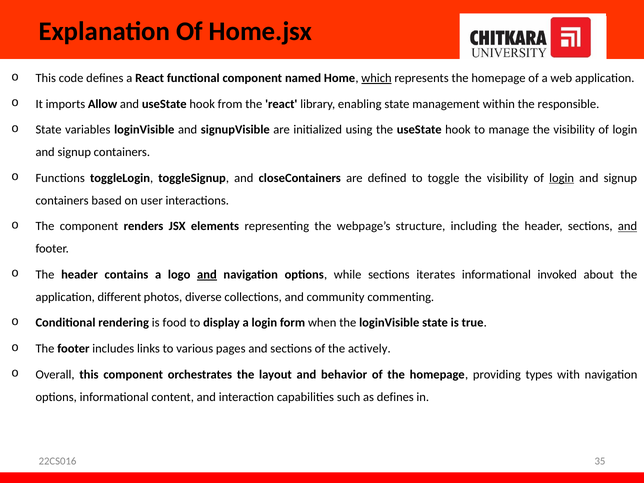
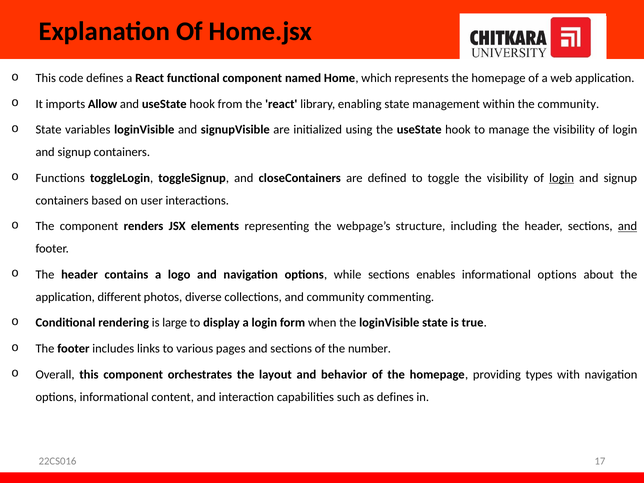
which underline: present -> none (376, 78)
the responsible: responsible -> community (568, 104)
and underline: present -> none (207, 275)
iterates: iterates -> enables (436, 275)
informational invoked: invoked -> options (557, 275)
food: food -> large (175, 323)
actively: actively -> number (369, 349)
35: 35 -> 17 (600, 461)
